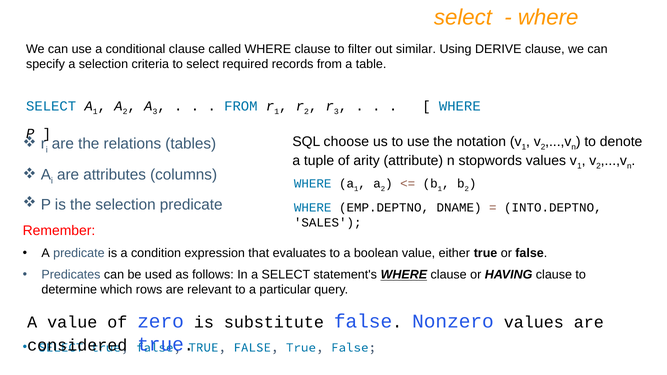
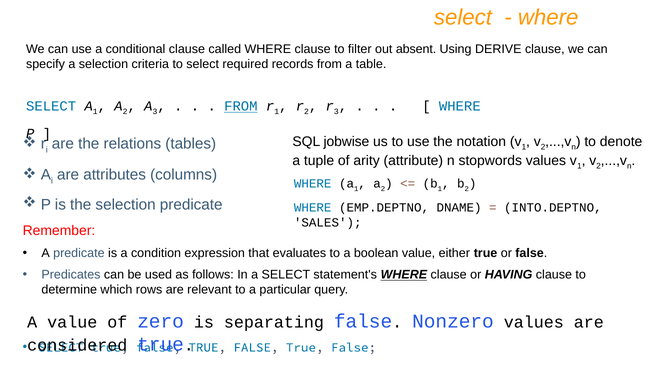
similar: similar -> absent (416, 49)
FROM underline: none -> present (241, 106)
choose: choose -> jobwise (346, 142)
substitute: substitute -> separating (274, 322)
